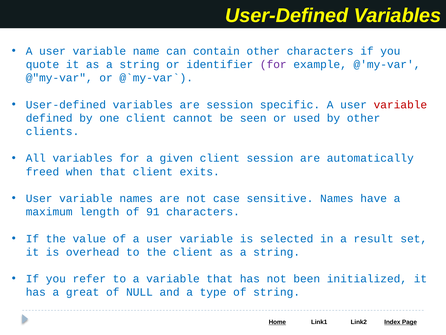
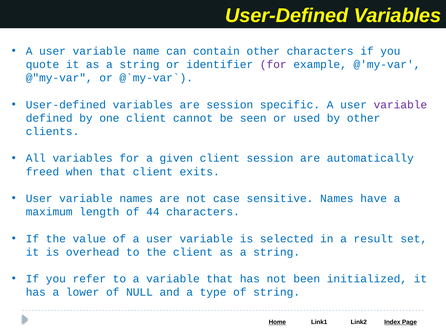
variable colour: red -> purple (400, 105)
91: 91 -> 44 (153, 212)
great: great -> lower (83, 292)
